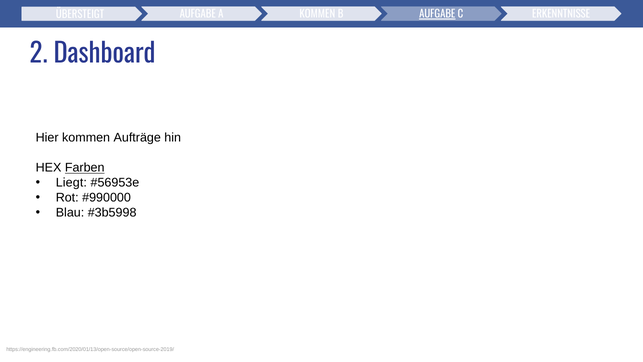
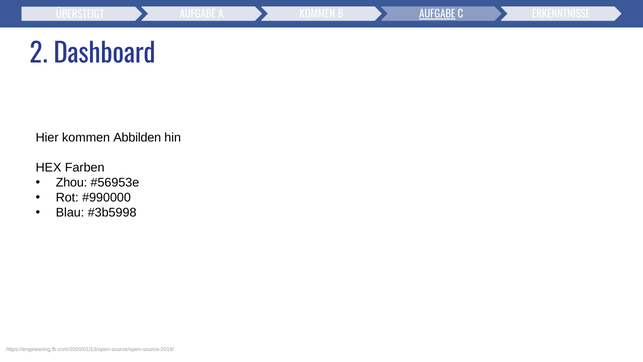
Aufträge: Aufträge -> Abbilden (137, 138)
Farben underline: present -> none (85, 168)
Liegt: Liegt -> Zhou (71, 183)
